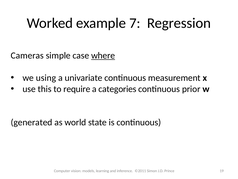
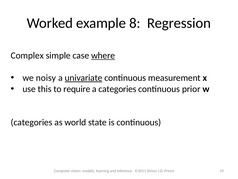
7: 7 -> 8 (135, 23)
Cameras: Cameras -> Complex (27, 55)
using: using -> noisy (46, 78)
univariate underline: none -> present (84, 78)
generated: generated -> categories (32, 122)
